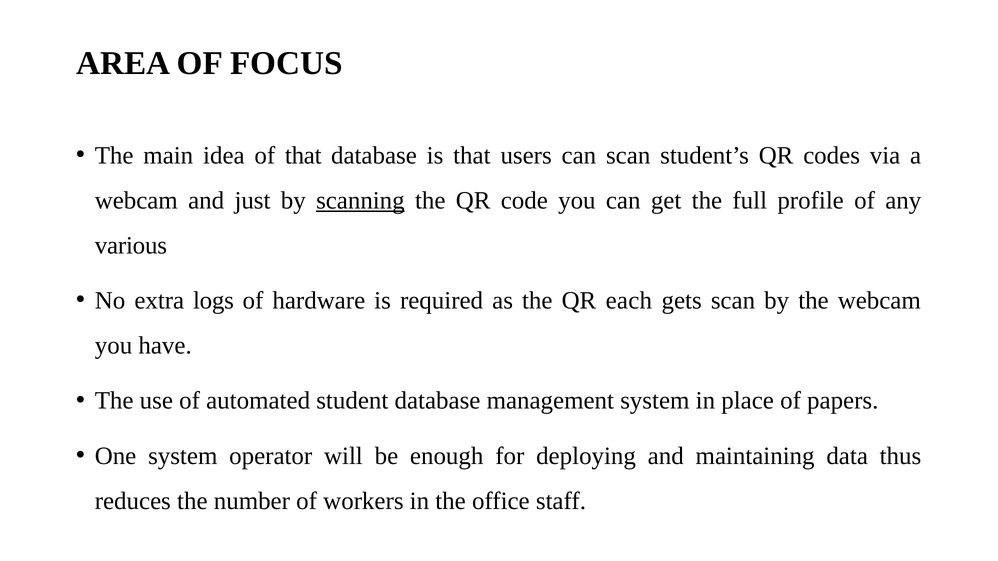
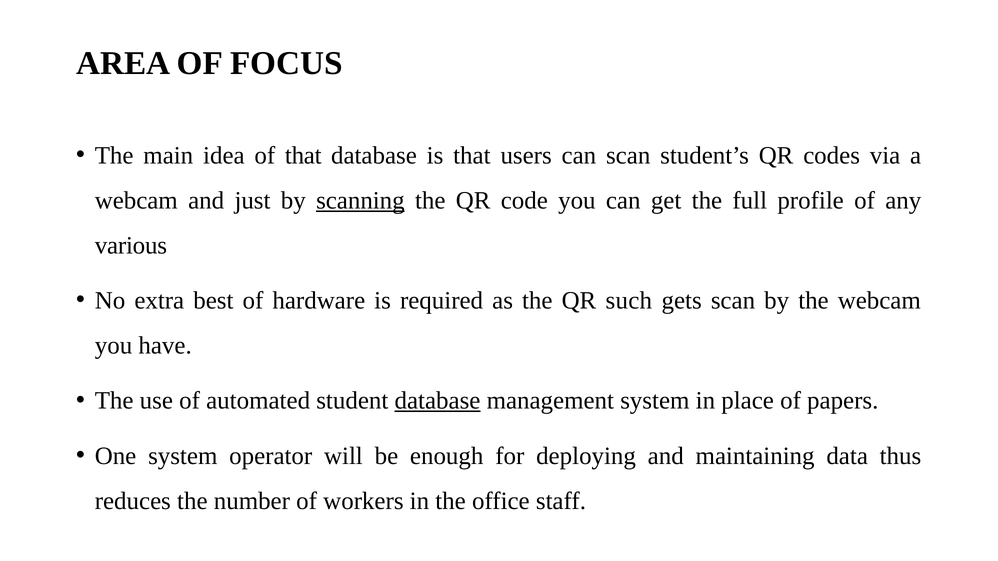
logs: logs -> best (213, 301)
each: each -> such (629, 301)
database underline: none -> present (437, 401)
